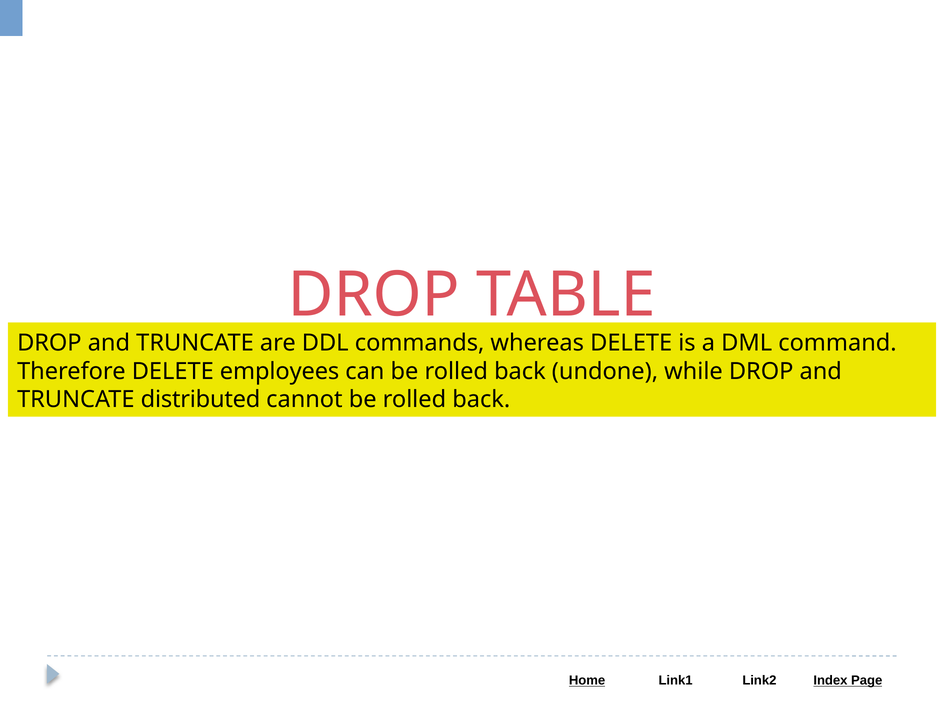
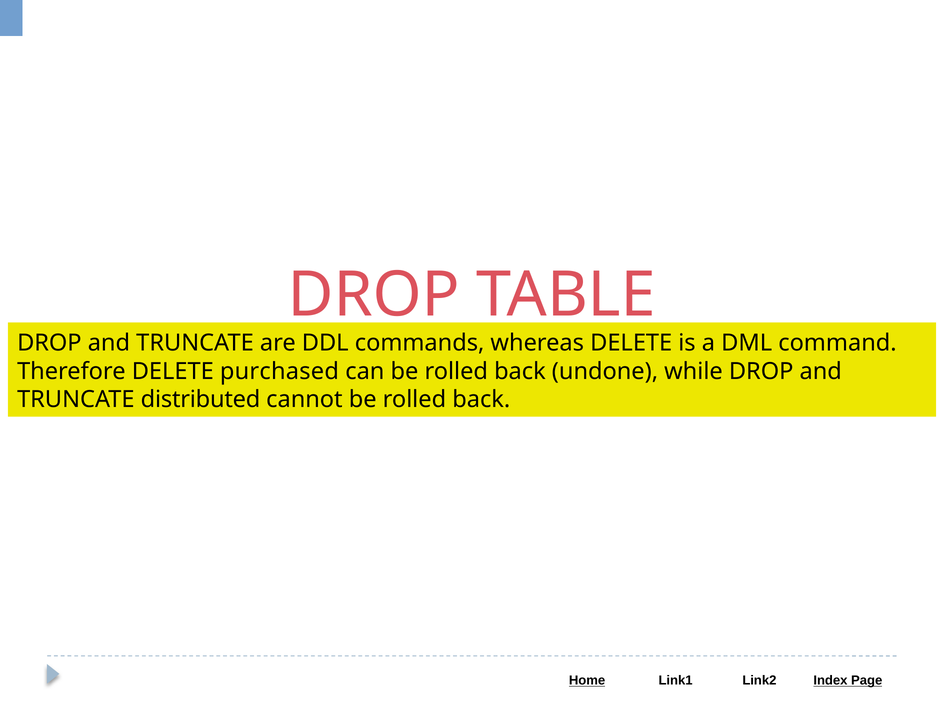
employees: employees -> purchased (279, 371)
